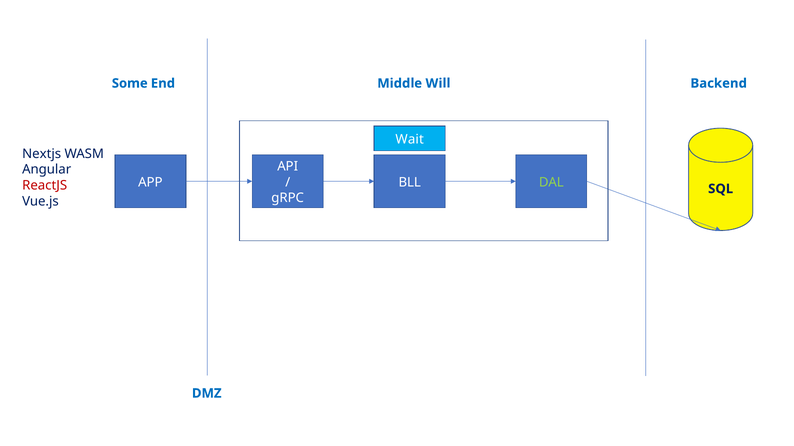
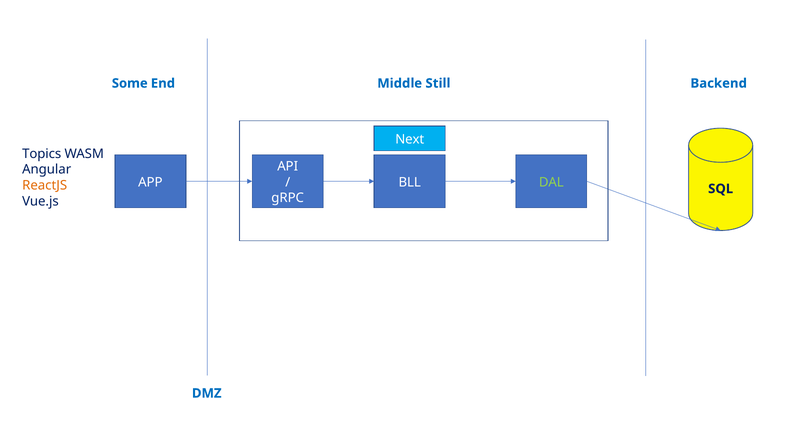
Will: Will -> Still (438, 83)
Wait: Wait -> Next (410, 140)
Nextjs: Nextjs -> Topics (42, 154)
ReactJS colour: red -> orange (45, 186)
